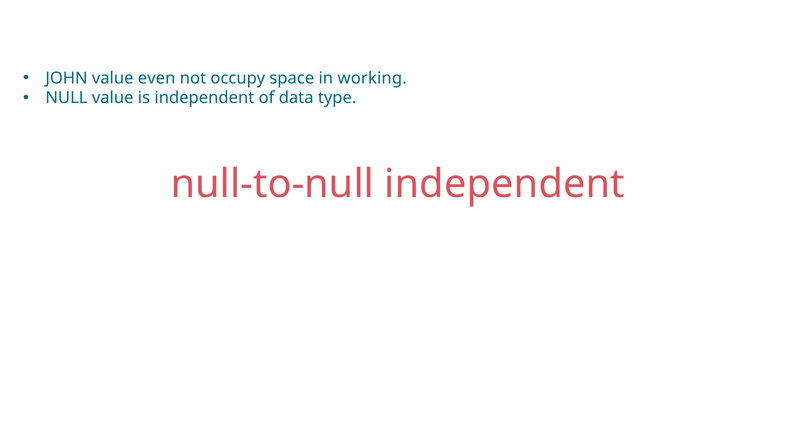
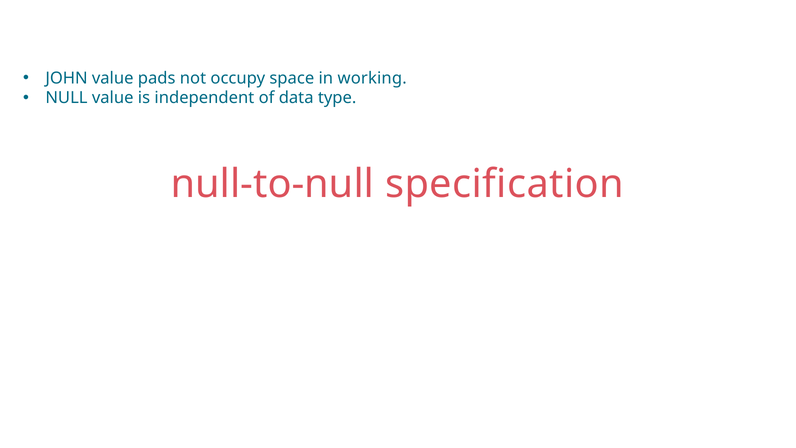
even: even -> pads (157, 78)
null-to-null independent: independent -> specification (504, 184)
